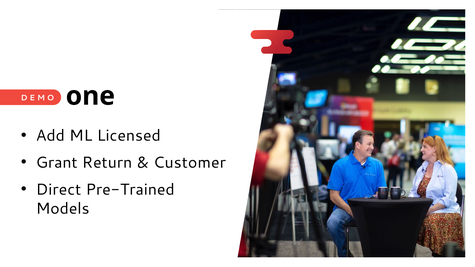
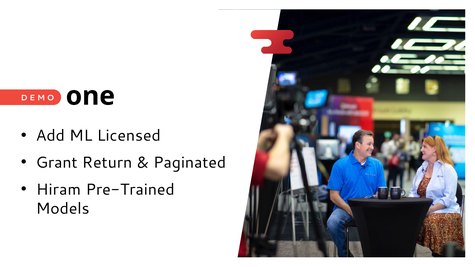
Customer: Customer -> Paginated (190, 163)
Direct: Direct -> Hiram (58, 190)
